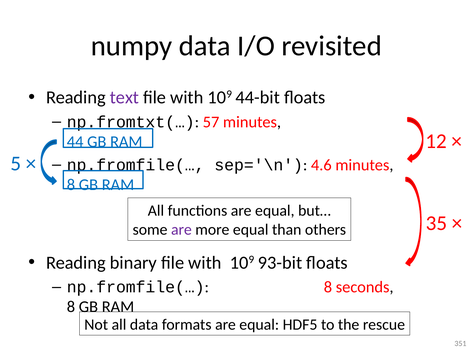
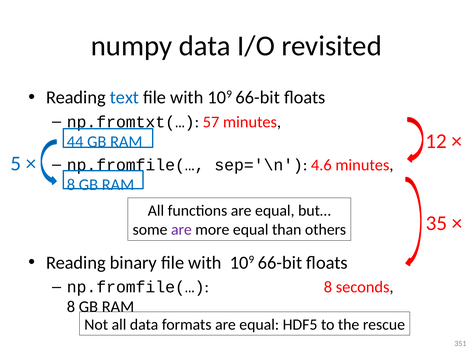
text colour: purple -> blue (124, 97)
44-bit: 44-bit -> 66-bit (258, 97)
93-bit: 93-bit -> 66-bit (280, 263)
